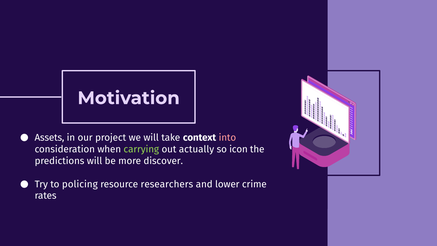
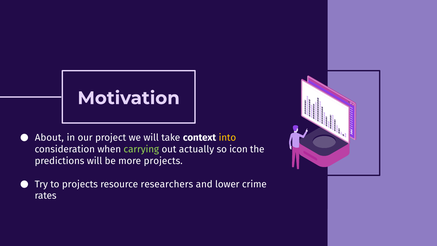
Assets: Assets -> About (49, 137)
into colour: pink -> yellow (227, 137)
more discover: discover -> projects (163, 161)
to policing: policing -> projects (80, 184)
